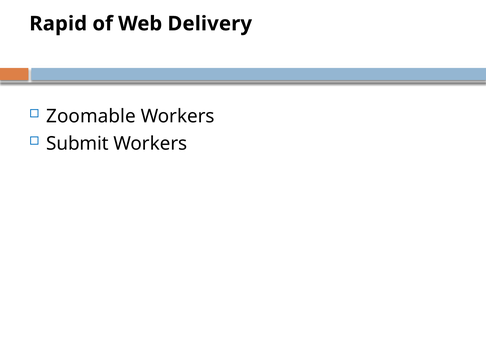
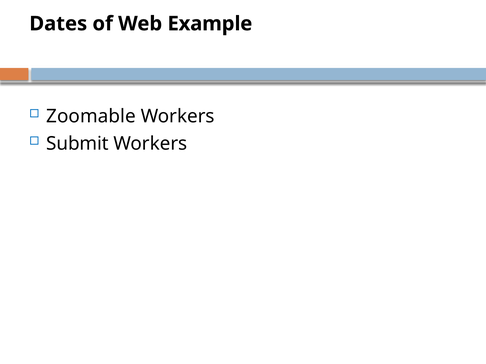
Rapid: Rapid -> Dates (58, 24)
Delivery: Delivery -> Example (210, 24)
